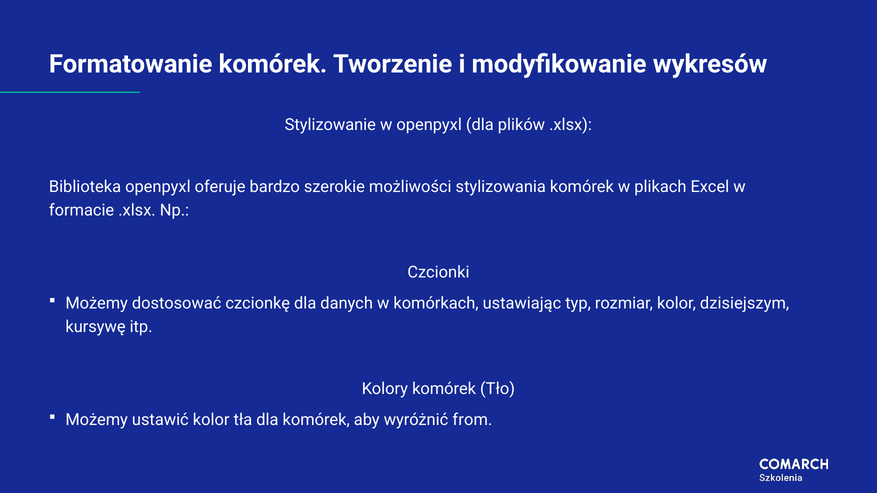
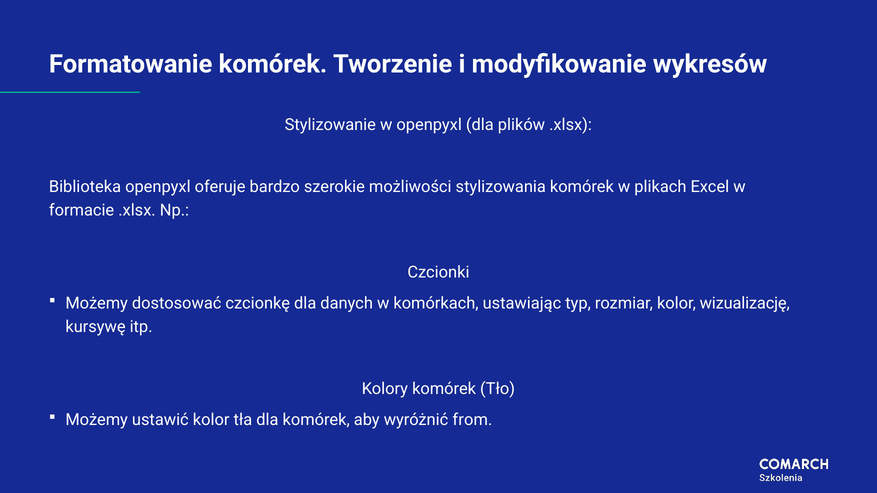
dzisiejszym: dzisiejszym -> wizualizację (745, 304)
